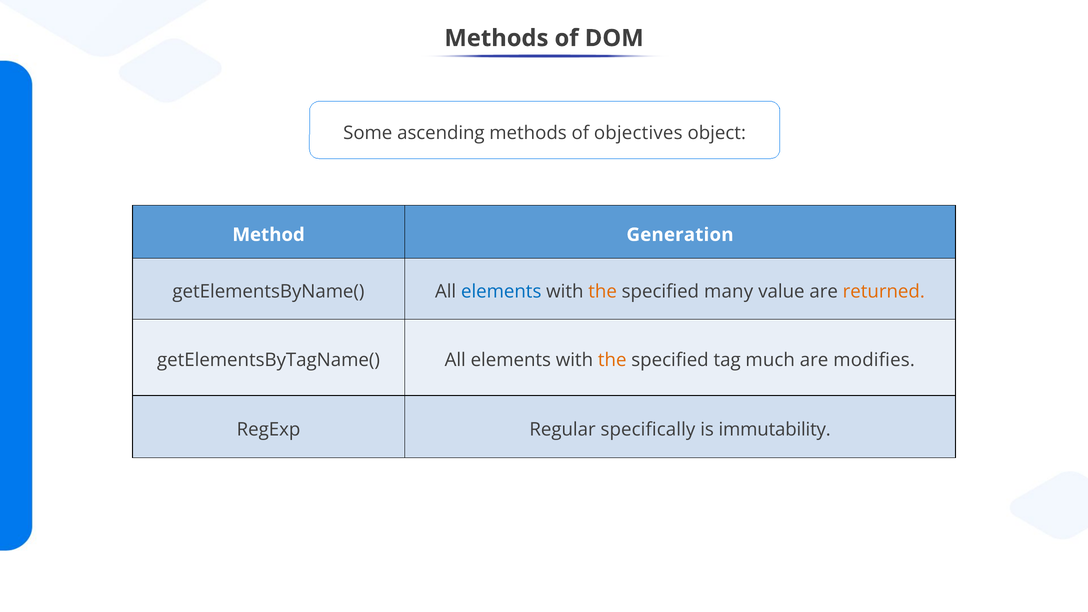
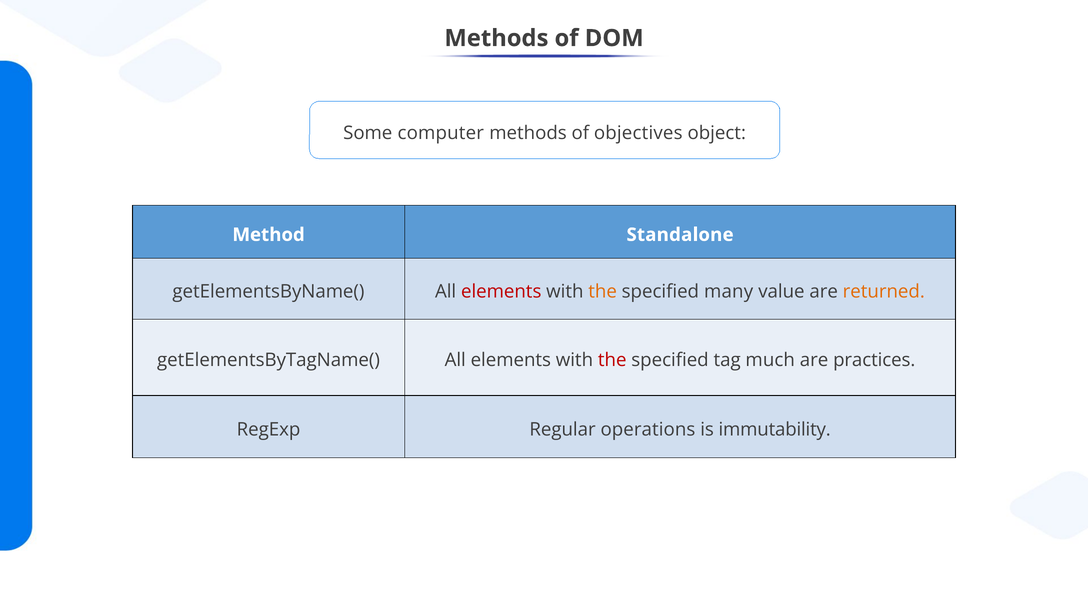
ascending: ascending -> computer (441, 133)
Generation: Generation -> Standalone (680, 235)
elements colour: blue -> red (501, 292)
the colour: orange -> red (612, 360)
modifies: modifies -> practices (874, 360)
specifically: specifically -> operations (648, 430)
